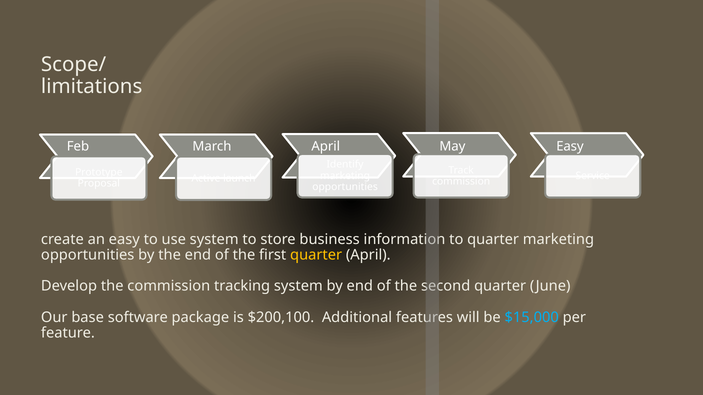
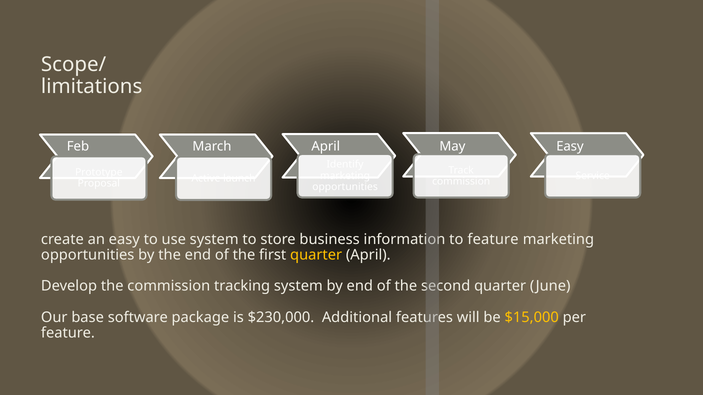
to quarter: quarter -> feature (493, 239)
$200,100: $200,100 -> $230,000 (281, 318)
$15,000 colour: light blue -> yellow (532, 318)
